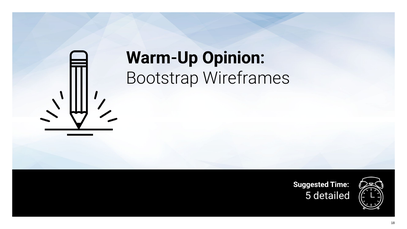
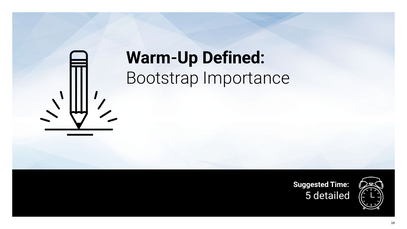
Opinion: Opinion -> Defined (234, 58)
Wireframes: Wireframes -> Importance (246, 78)
